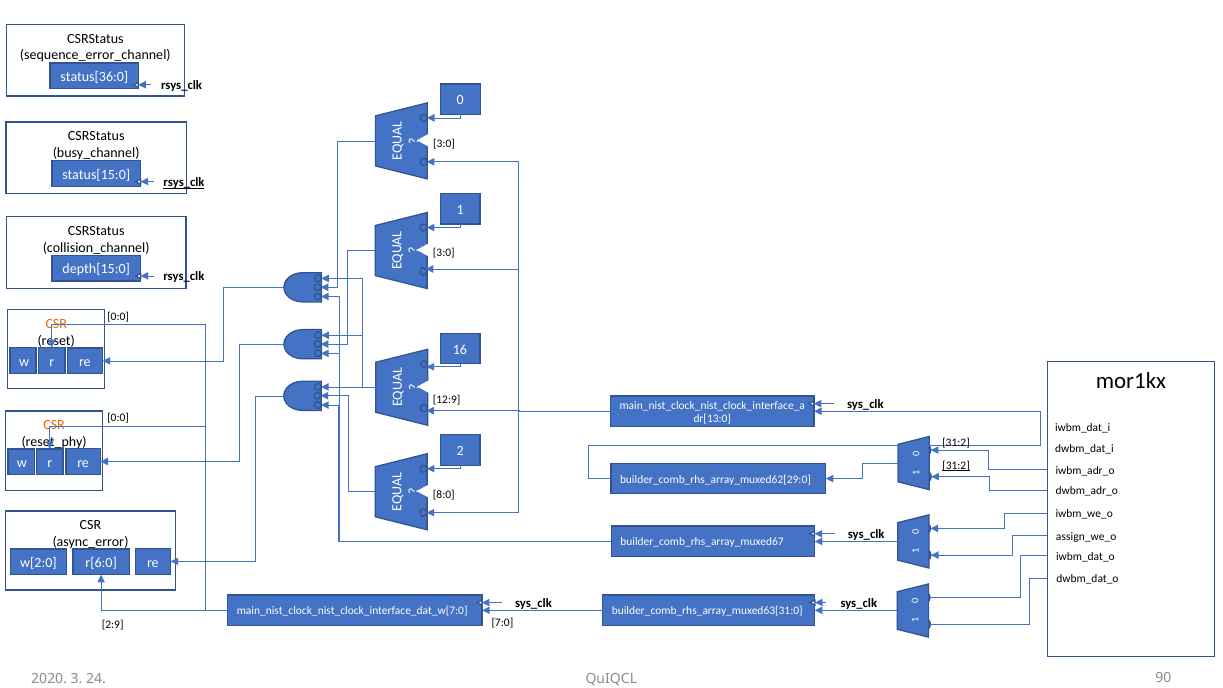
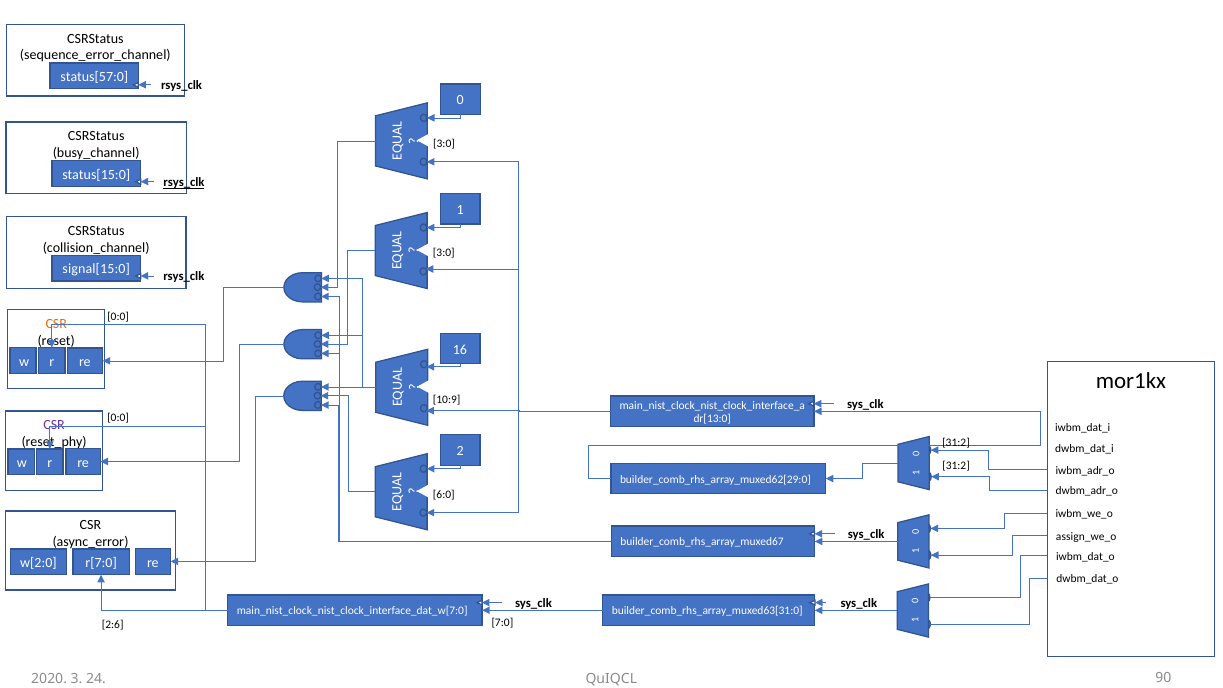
status[36:0: status[36:0 -> status[57:0 (94, 77)
depth[15:0: depth[15:0 -> signal[15:0 (96, 269)
12:9: 12:9 -> 10:9 (447, 400)
CSR colour: orange -> purple (54, 425)
31:2 underline: present -> none (956, 466)
8:0: 8:0 -> 6:0 (444, 494)
r[6:0: r[6:0 -> r[7:0 (101, 563)
2:9: 2:9 -> 2:6 (113, 625)
